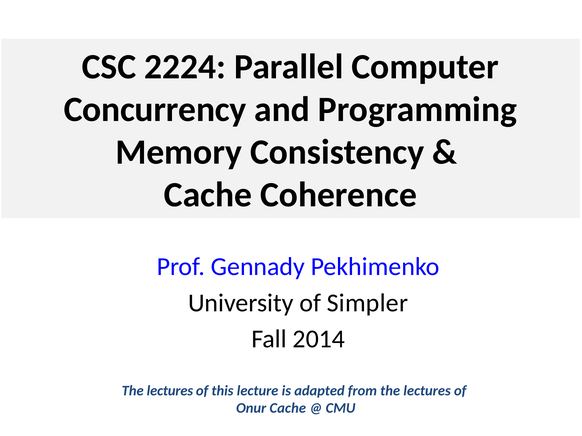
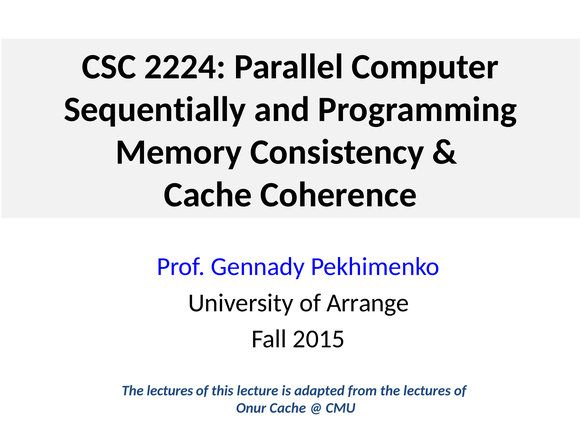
Concurrency: Concurrency -> Sequentially (155, 110)
Simpler: Simpler -> Arrange (368, 303)
2014: 2014 -> 2015 (319, 339)
